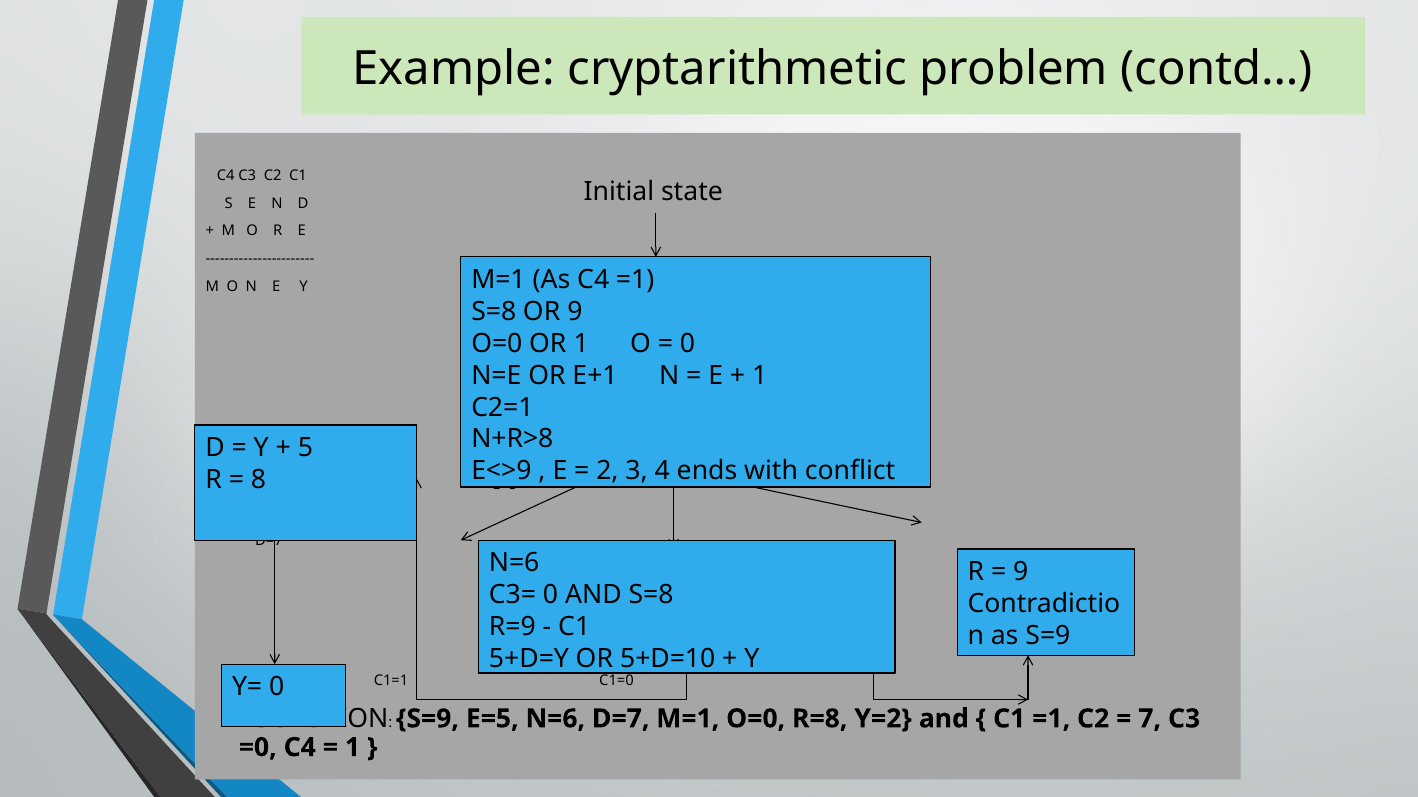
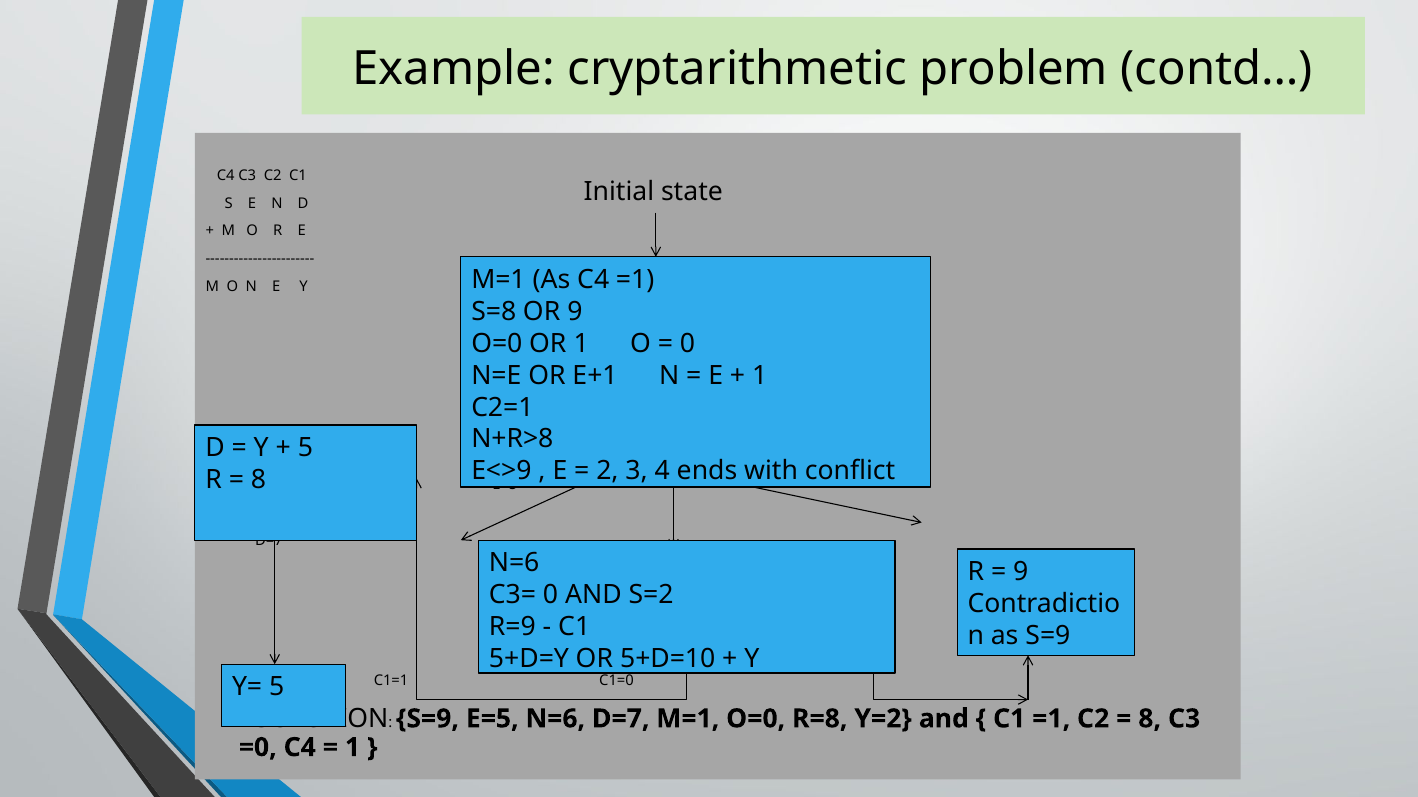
AND S=8: S=8 -> S=2 (651, 596)
Y= 0: 0 -> 5 (277, 688)
7: 7 -> 8 (1150, 719)
